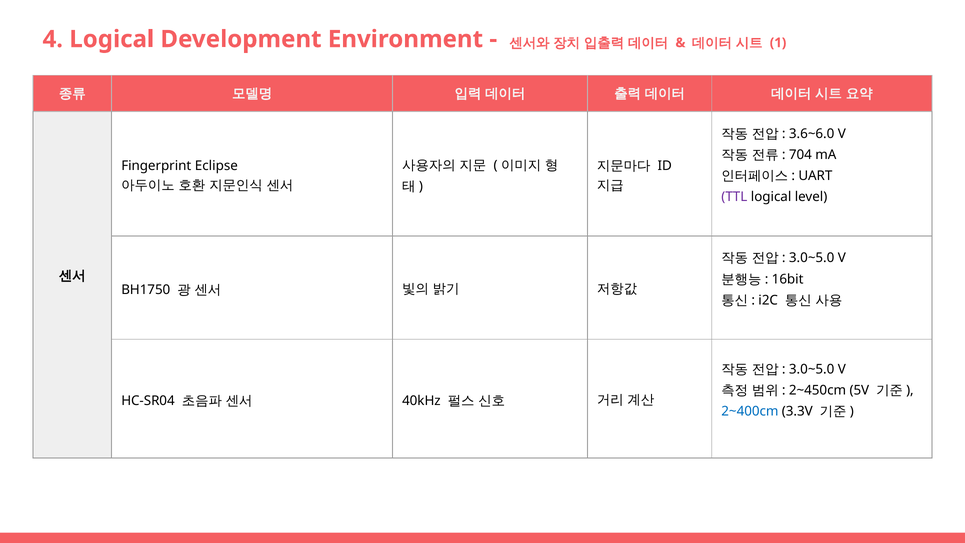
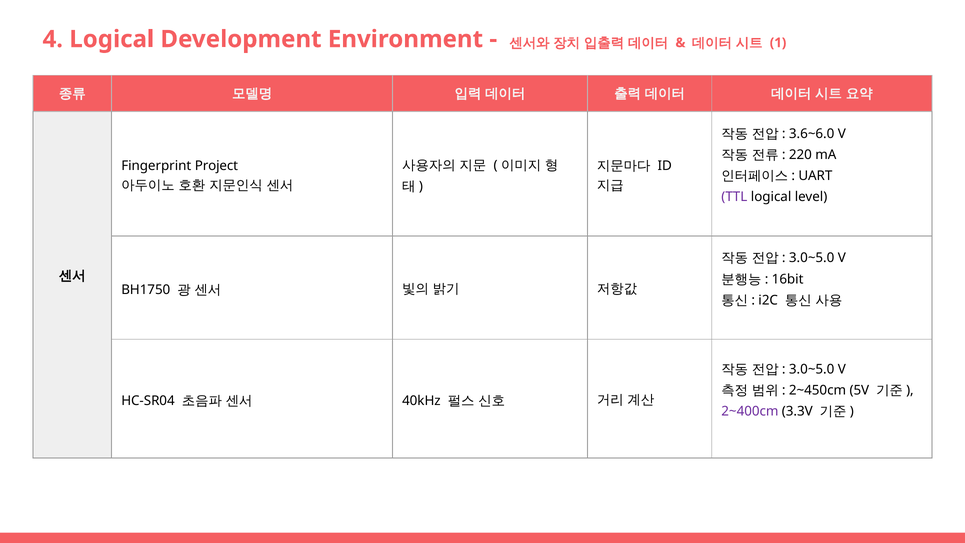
704: 704 -> 220 (800, 155)
Eclipse: Eclipse -> Project (216, 166)
2~400cm colour: blue -> purple (750, 411)
